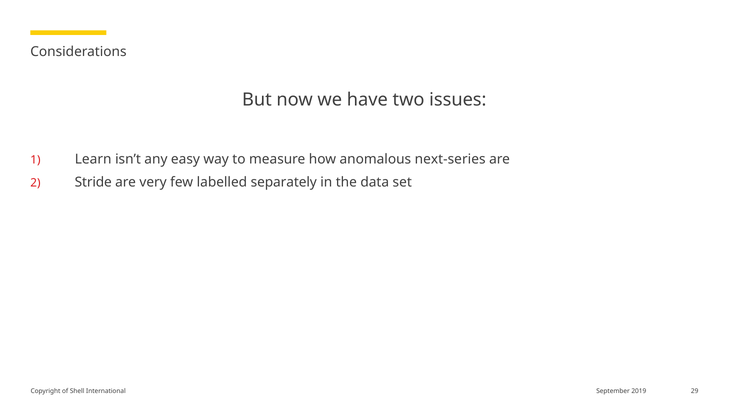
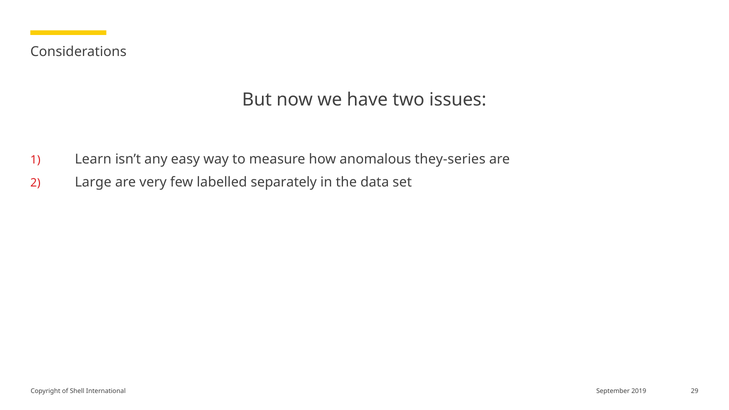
next-series: next-series -> they-series (450, 159)
Stride: Stride -> Large (93, 182)
